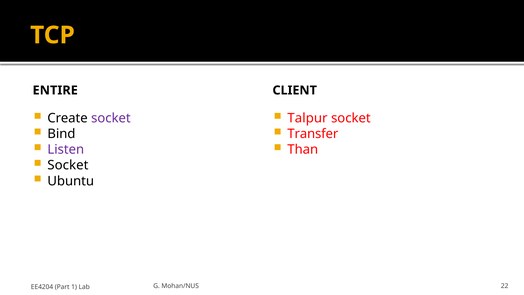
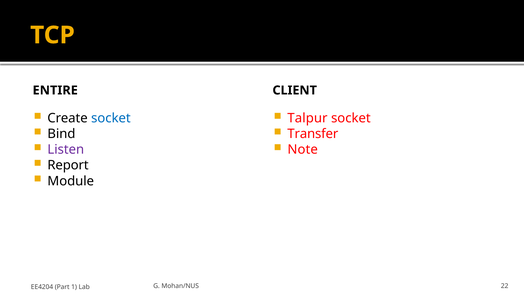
socket colour: purple -> blue (111, 118)
Than: Than -> Note (303, 149)
Socket: Socket -> Report (68, 165)
Ubuntu: Ubuntu -> Module (71, 181)
